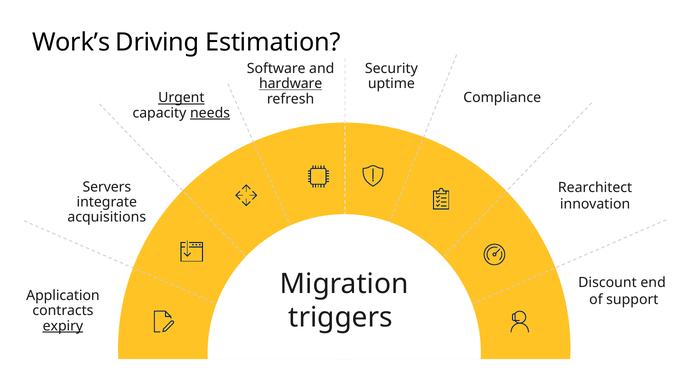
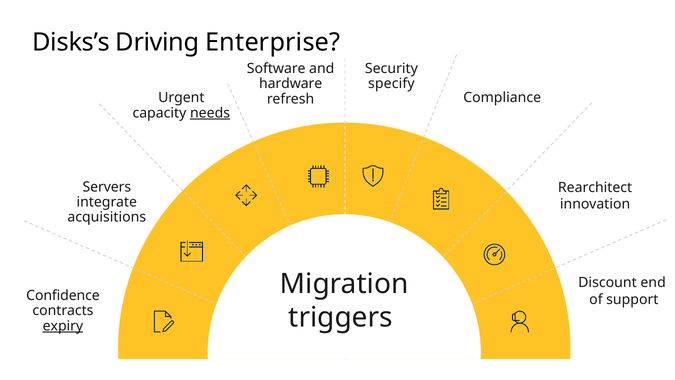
Work’s: Work’s -> Disks’s (71, 42)
Estimation: Estimation -> Enterprise (273, 42)
hardware underline: present -> none (291, 84)
uptime: uptime -> specify (391, 84)
Urgent underline: present -> none (181, 98)
Application: Application -> Confidence (63, 295)
